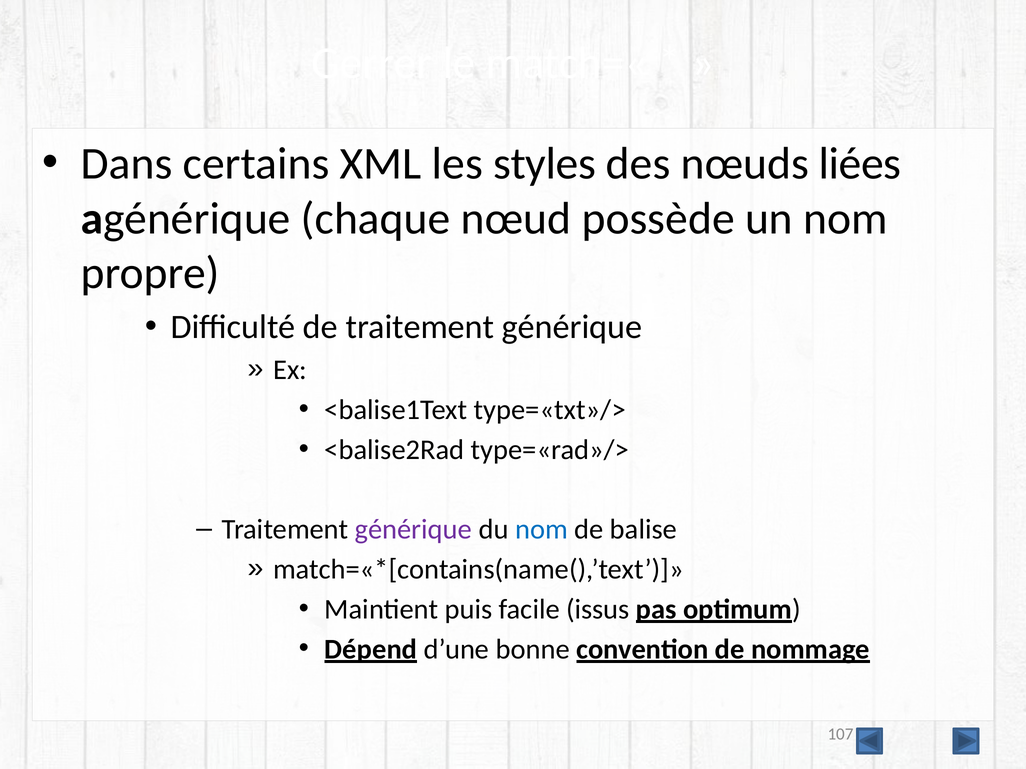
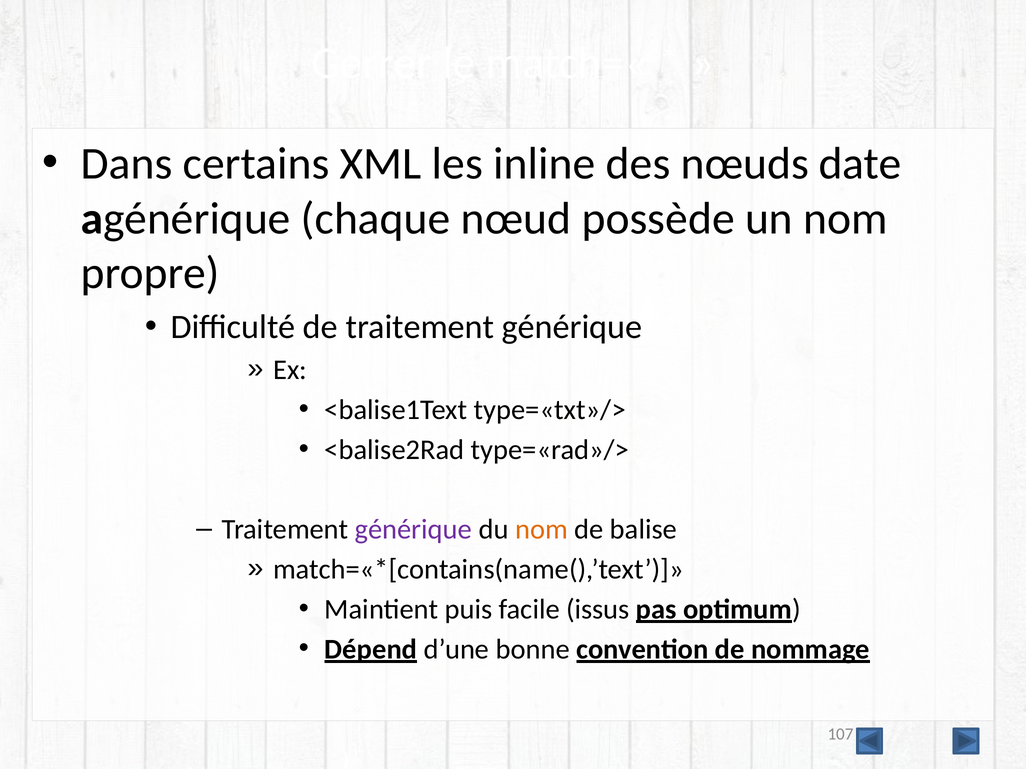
styles: styles -> inline (544, 164)
liées: liées -> date (860, 164)
nom colour: blue -> orange (541, 530)
